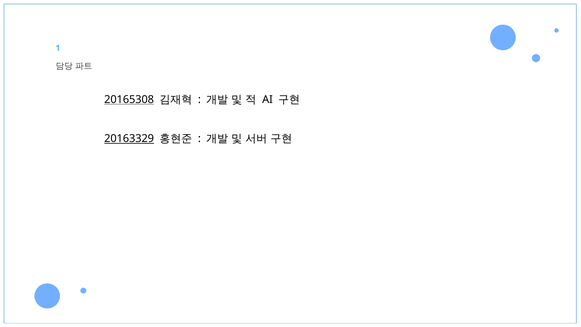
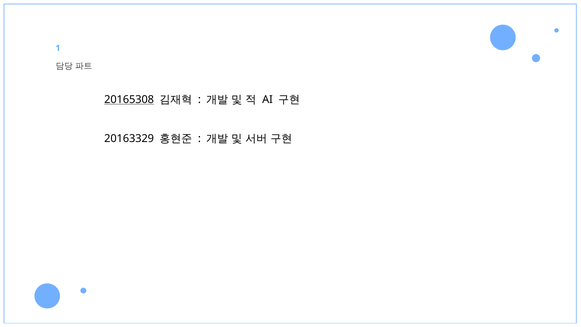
20163329 underline: present -> none (129, 139)
